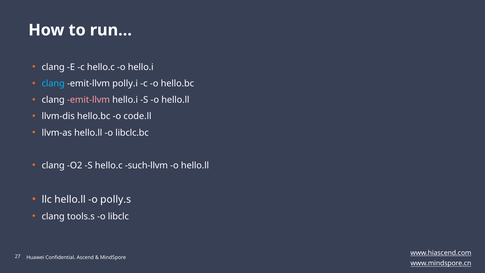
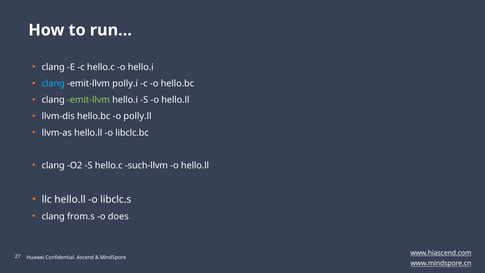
emit-llvm colour: pink -> light green (88, 100)
code.ll: code.ll -> polly.ll (137, 116)
polly.s: polly.s -> libclc.s (116, 199)
tools.s: tools.s -> from.s (81, 216)
libclc: libclc -> does (118, 216)
